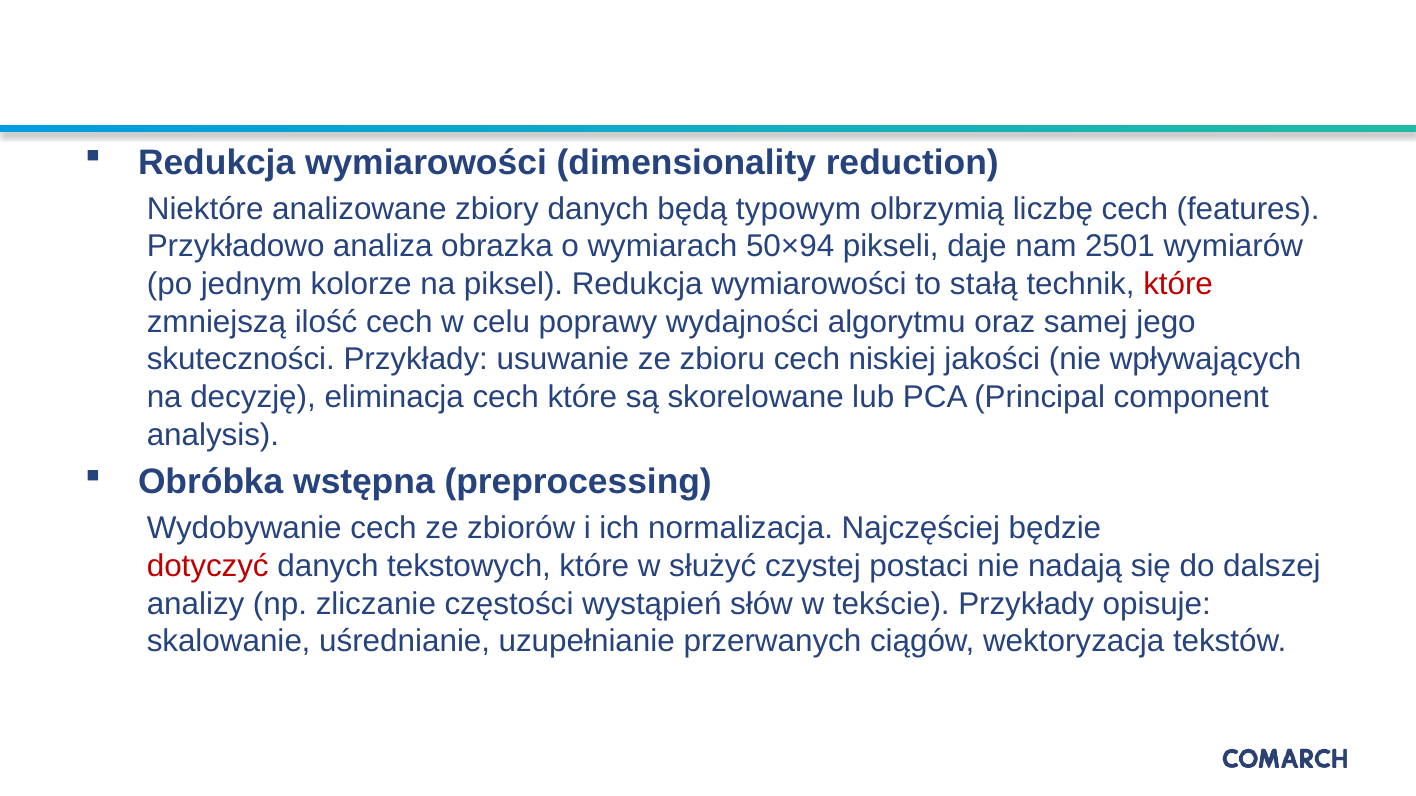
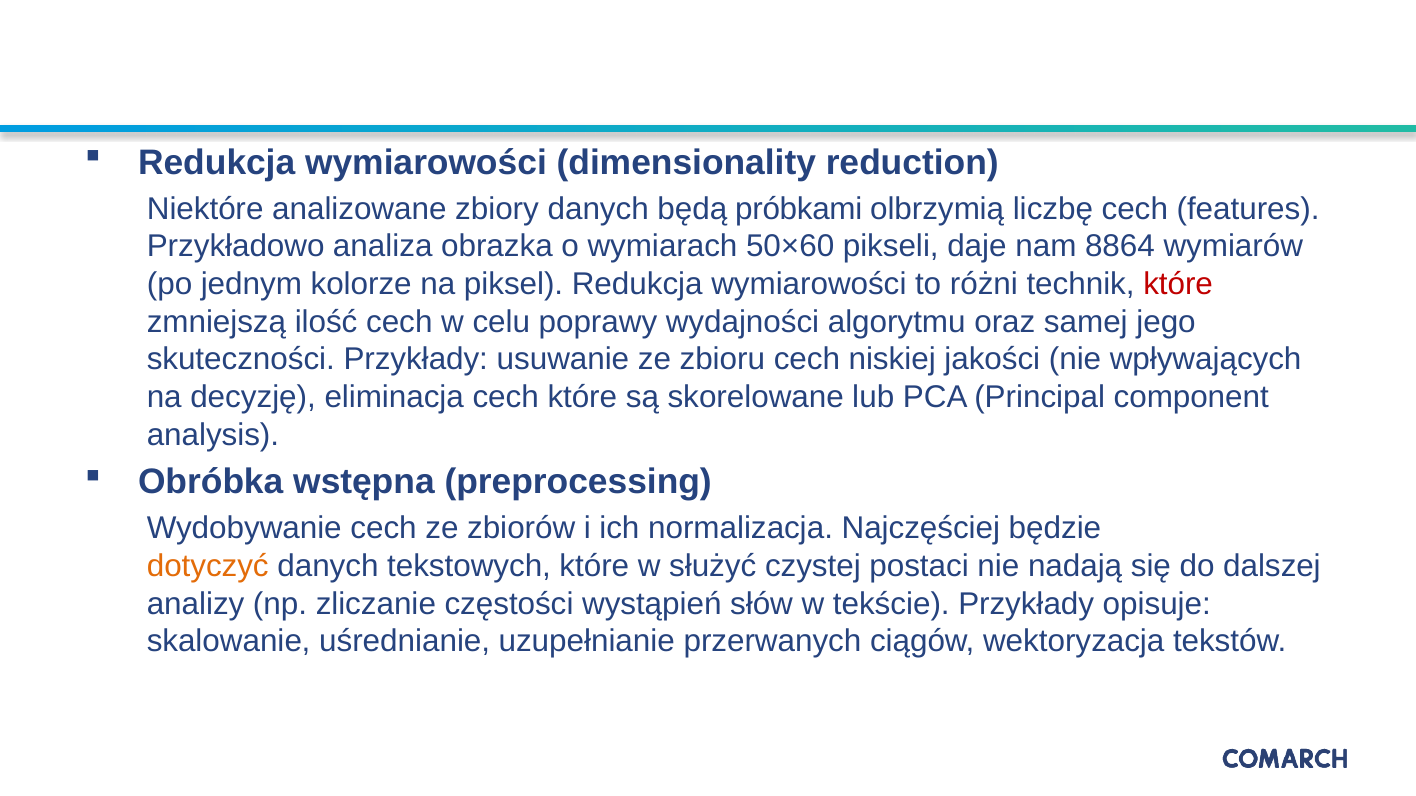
typowym: typowym -> próbkami (799, 209)
50×94: 50×94 -> 50×60 (790, 247)
2501: 2501 -> 8864 (1120, 247)
stałą: stałą -> różni (984, 284)
dotyczyć colour: red -> orange (208, 566)
